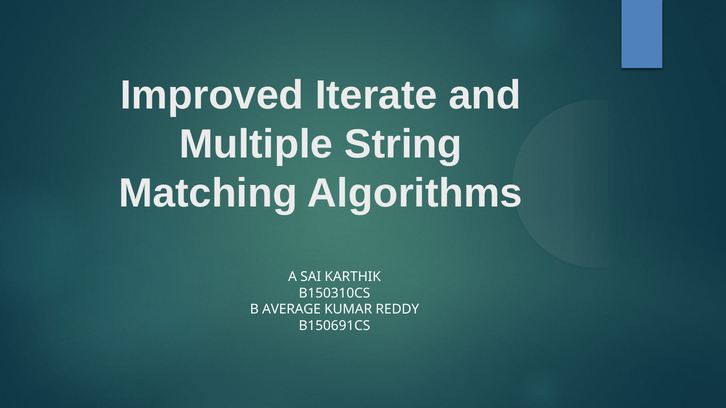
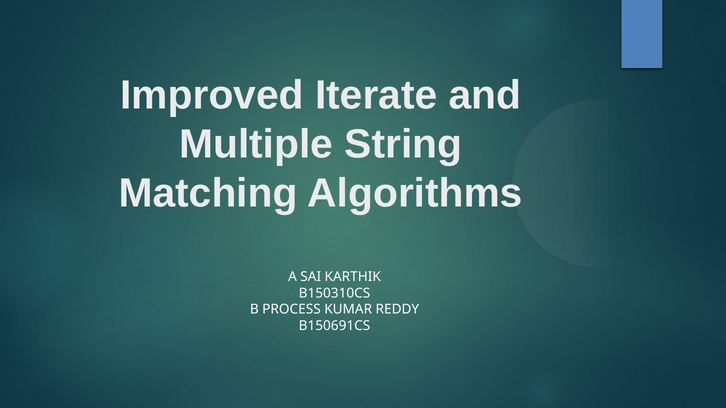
AVERAGE: AVERAGE -> PROCESS (291, 310)
